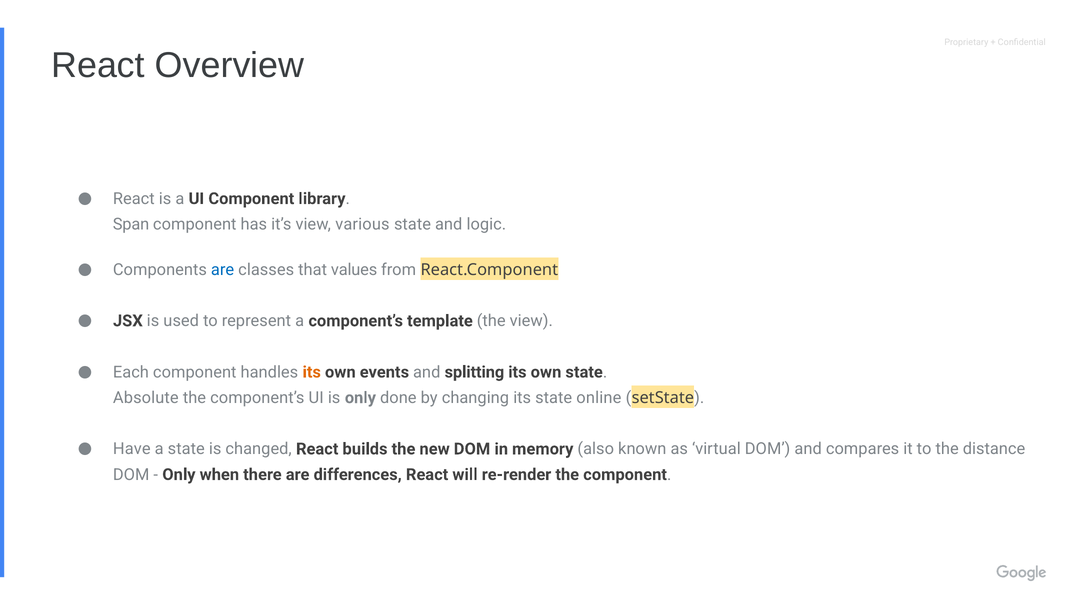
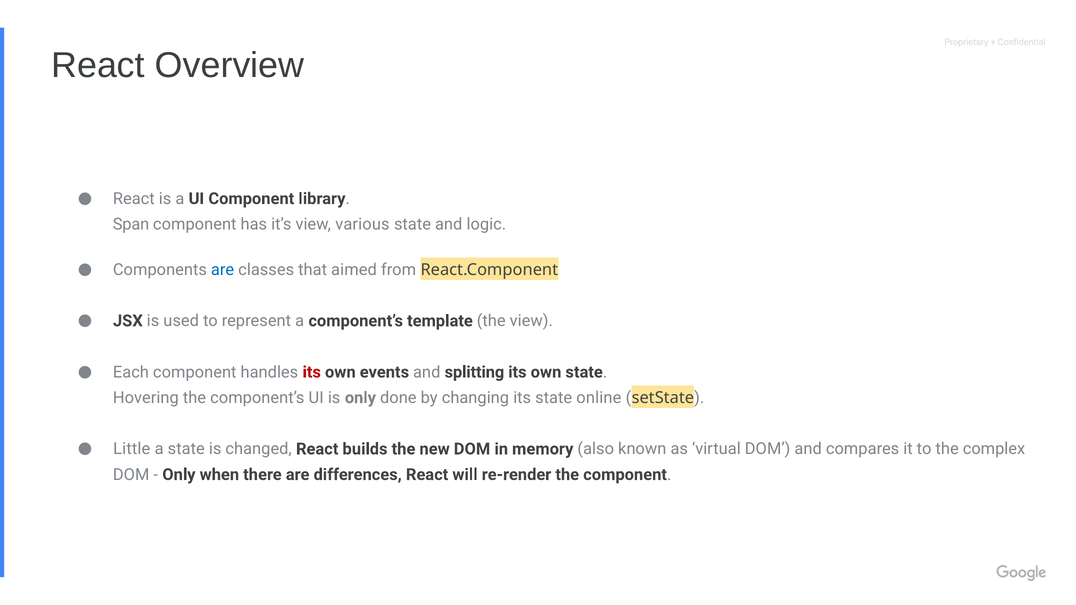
values: values -> aimed (354, 270)
its colour: orange -> red (312, 372)
Absolute: Absolute -> Hovering (146, 398)
Have: Have -> Little (132, 449)
distance: distance -> complex (994, 449)
